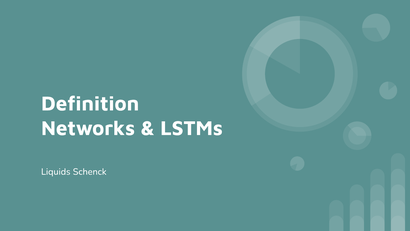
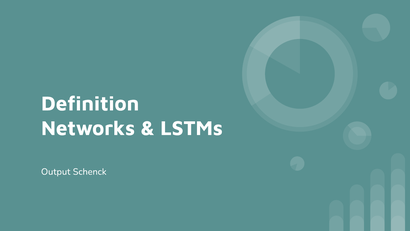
Liquids: Liquids -> Output (56, 171)
